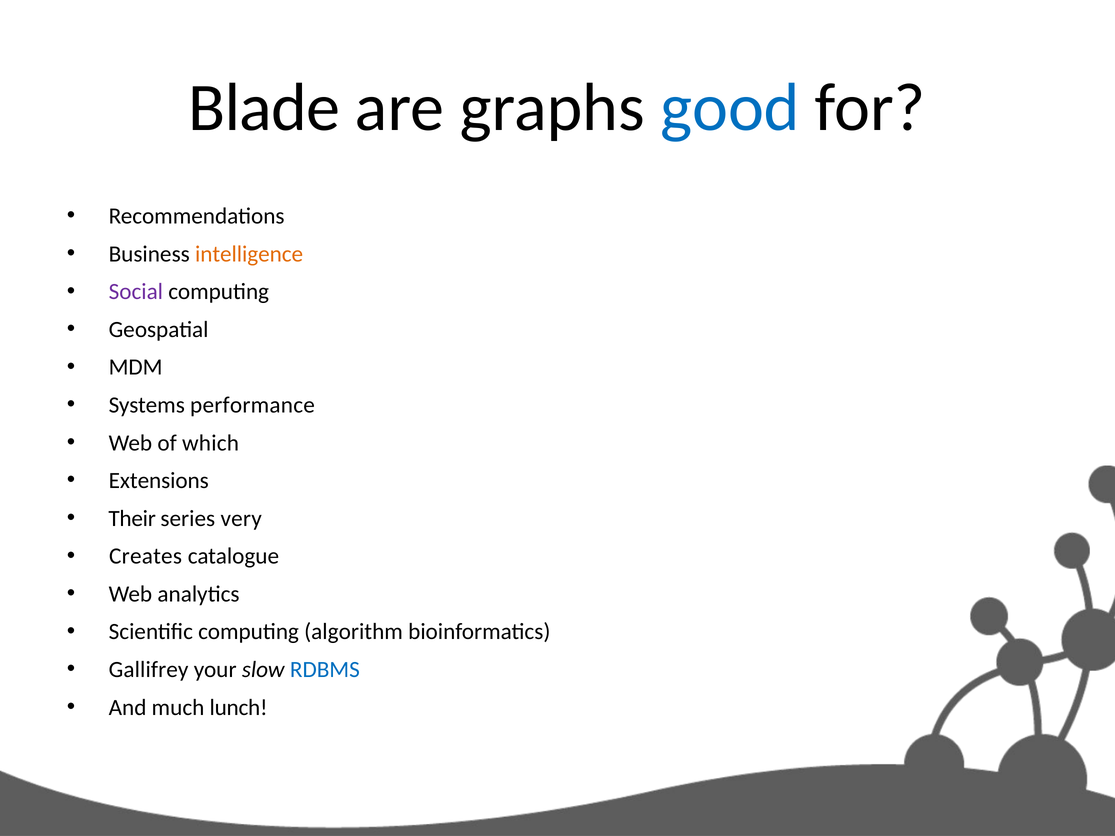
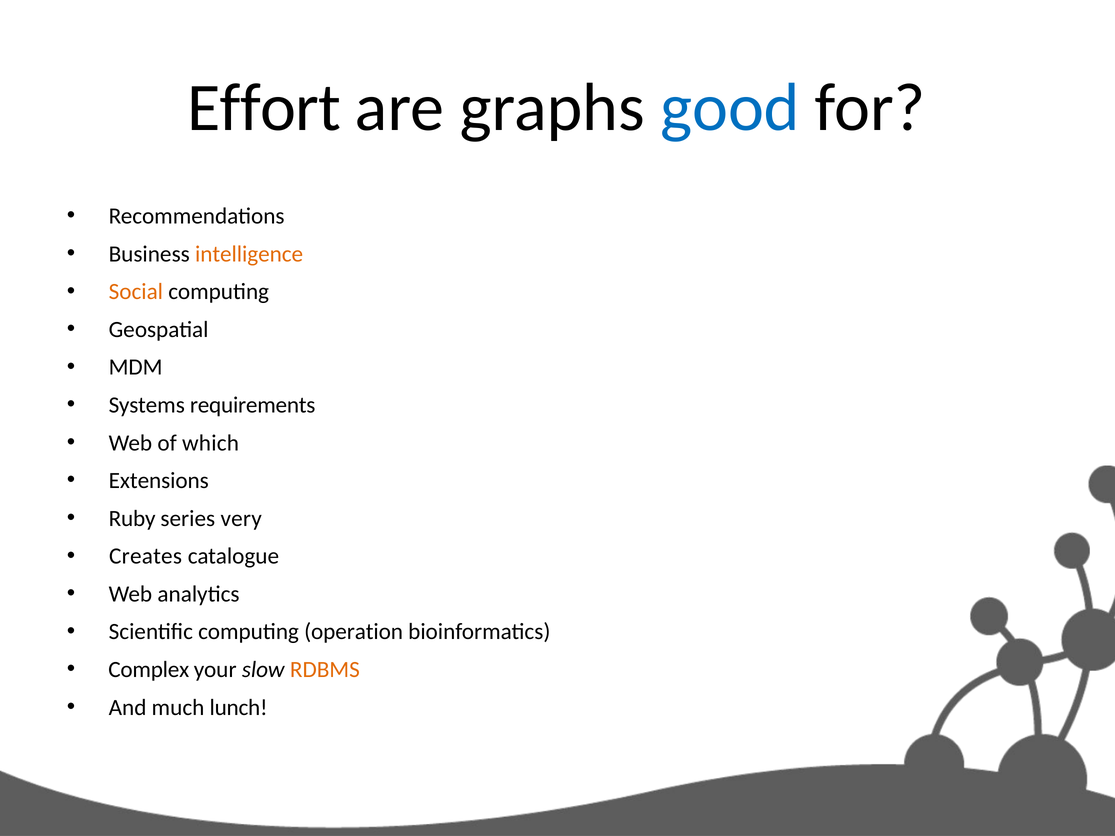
Blade: Blade -> Effort (264, 108)
Social colour: purple -> orange (136, 292)
performance: performance -> requirements (253, 405)
Their: Their -> Ruby (132, 519)
algorithm: algorithm -> operation (354, 632)
Gallifrey: Gallifrey -> Complex (149, 670)
RDBMS colour: blue -> orange (325, 670)
